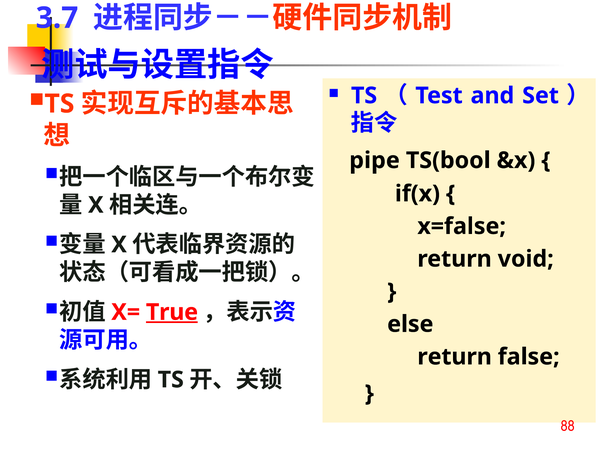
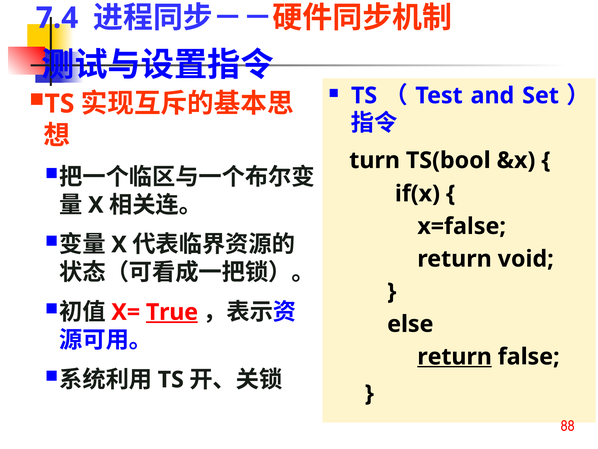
3.7: 3.7 -> 7.4 (57, 18)
pipe: pipe -> turn (375, 160)
return underline: none -> present (455, 356)
